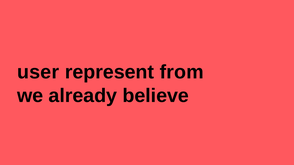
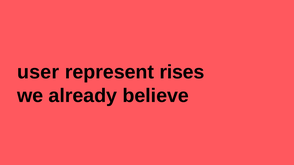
from: from -> rises (182, 72)
